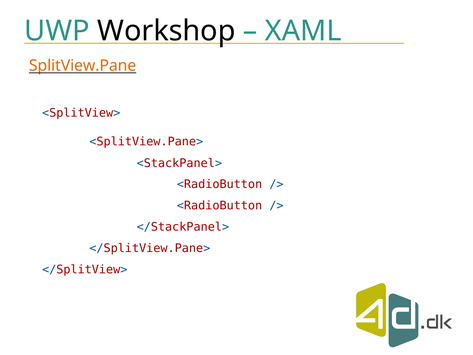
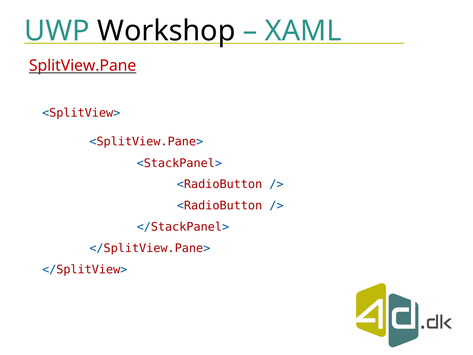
SplitView.Pane colour: orange -> red (83, 66)
